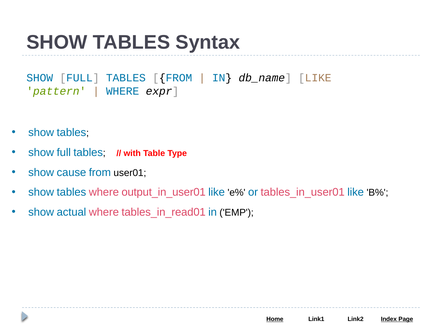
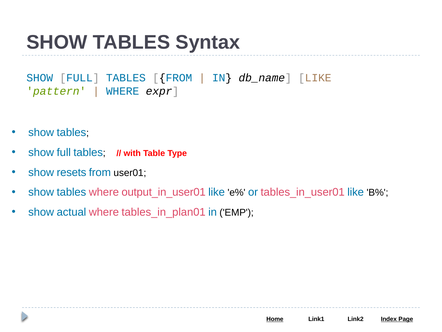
cause: cause -> resets (72, 172)
tables_in_read01: tables_in_read01 -> tables_in_plan01 (164, 212)
